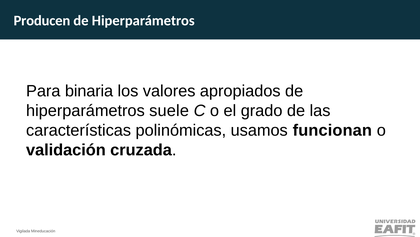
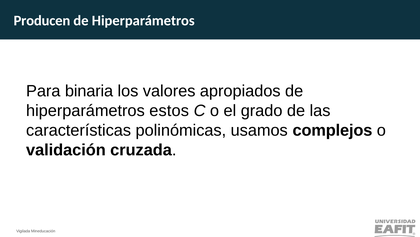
suele: suele -> estos (169, 110)
funcionan: funcionan -> complejos (332, 130)
